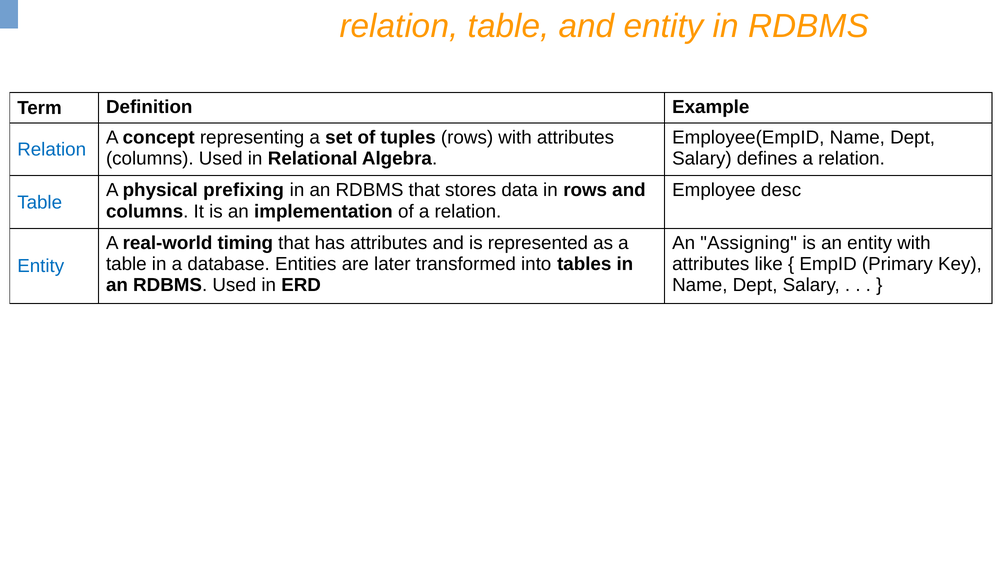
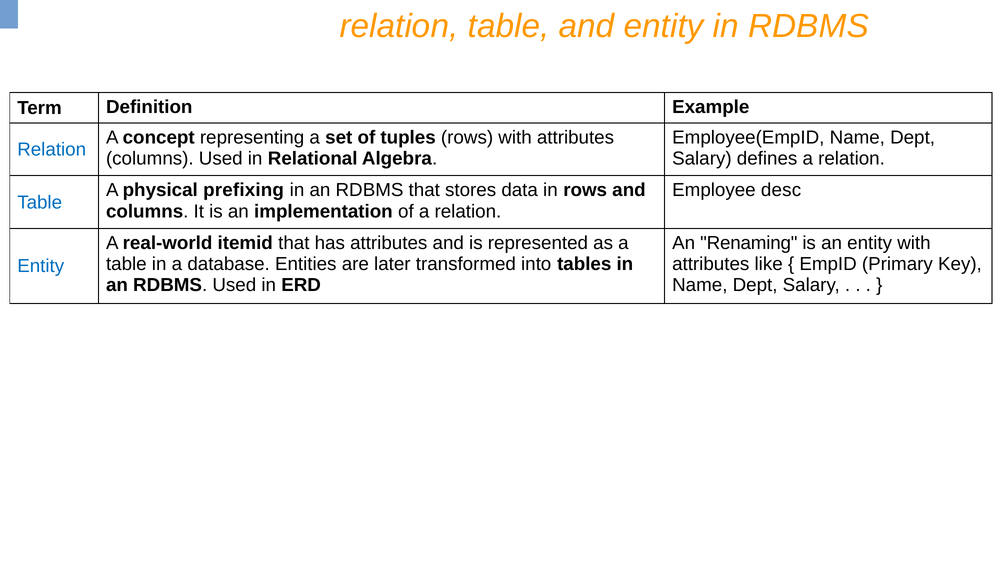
timing: timing -> itemid (245, 243)
Assigning: Assigning -> Renaming (749, 243)
